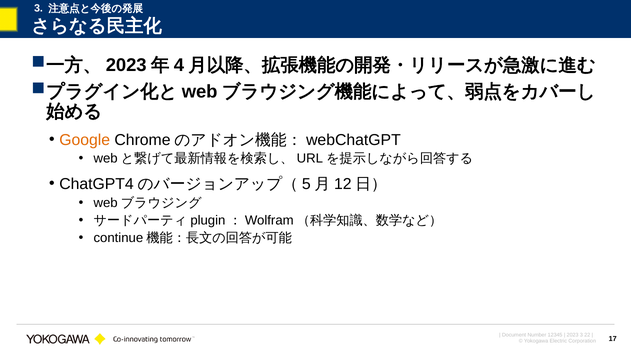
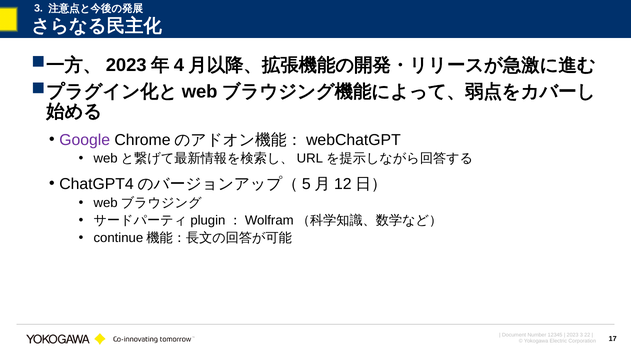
Google colour: orange -> purple (85, 140)
